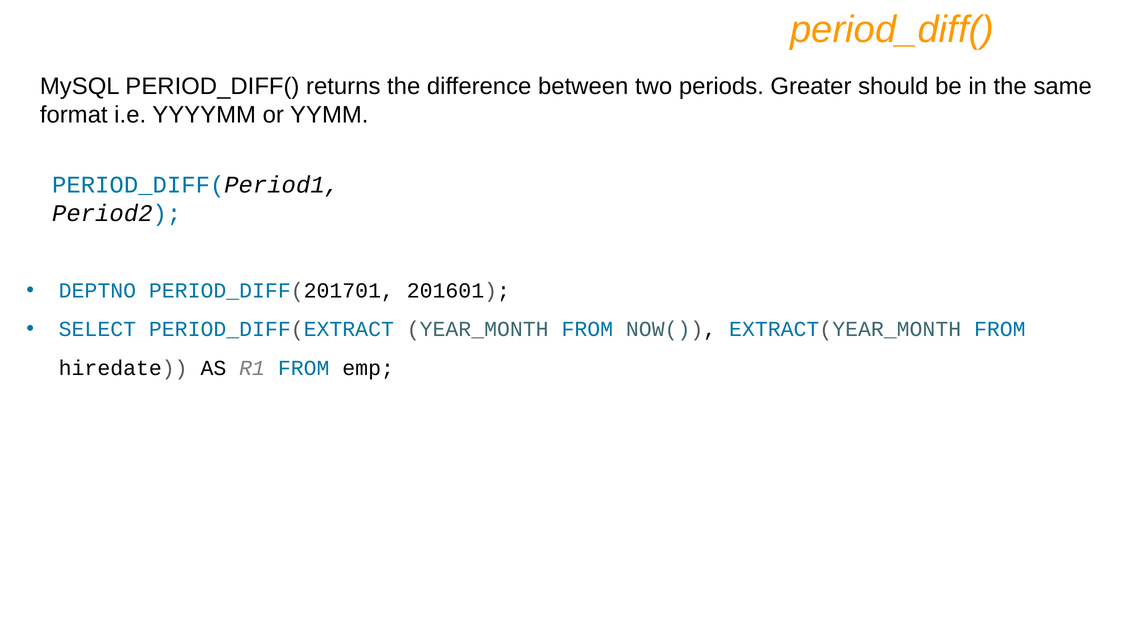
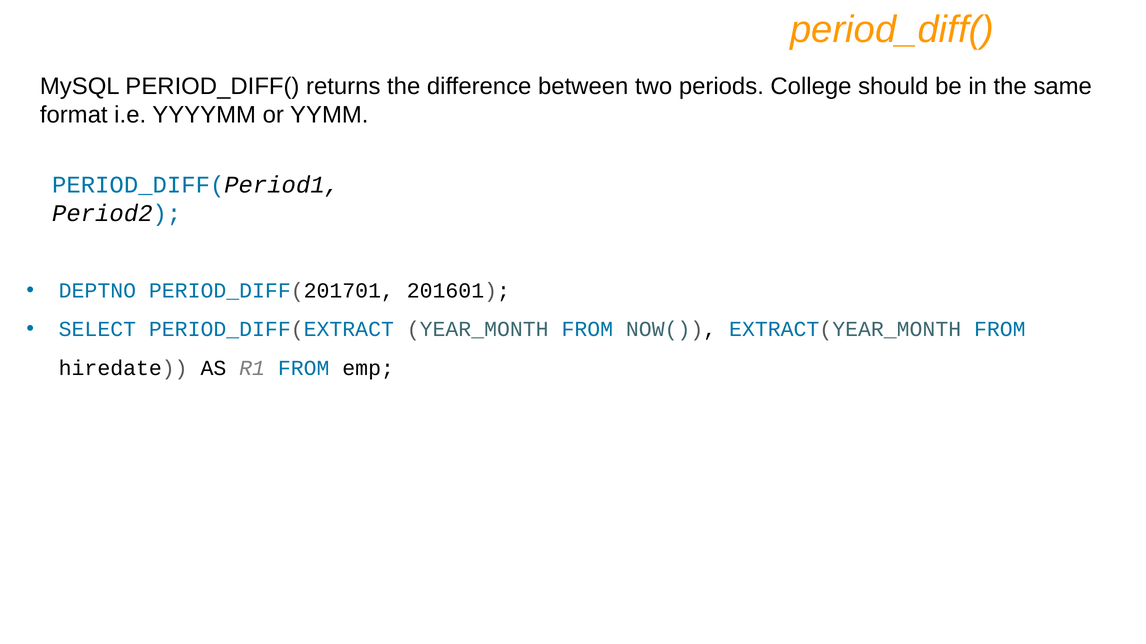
Greater: Greater -> College (811, 86)
